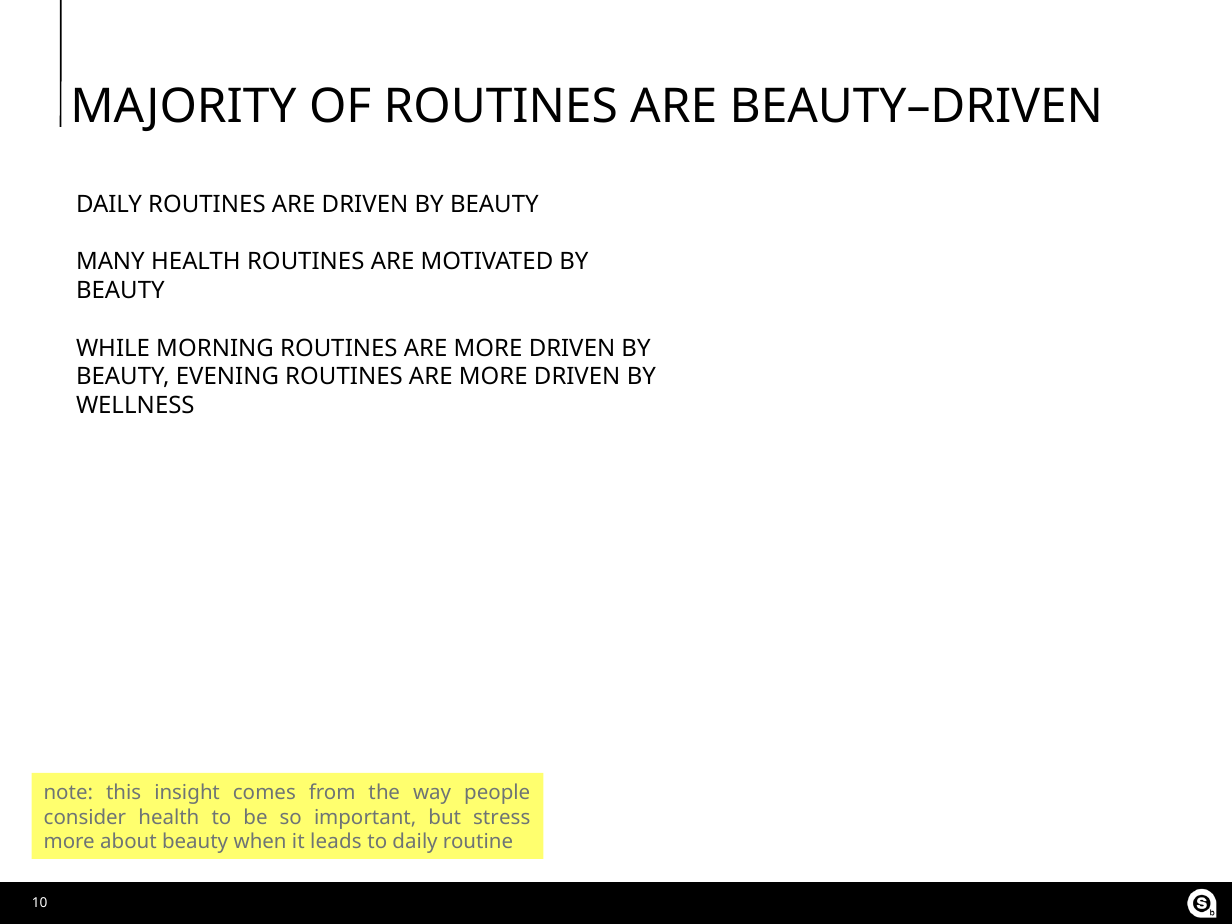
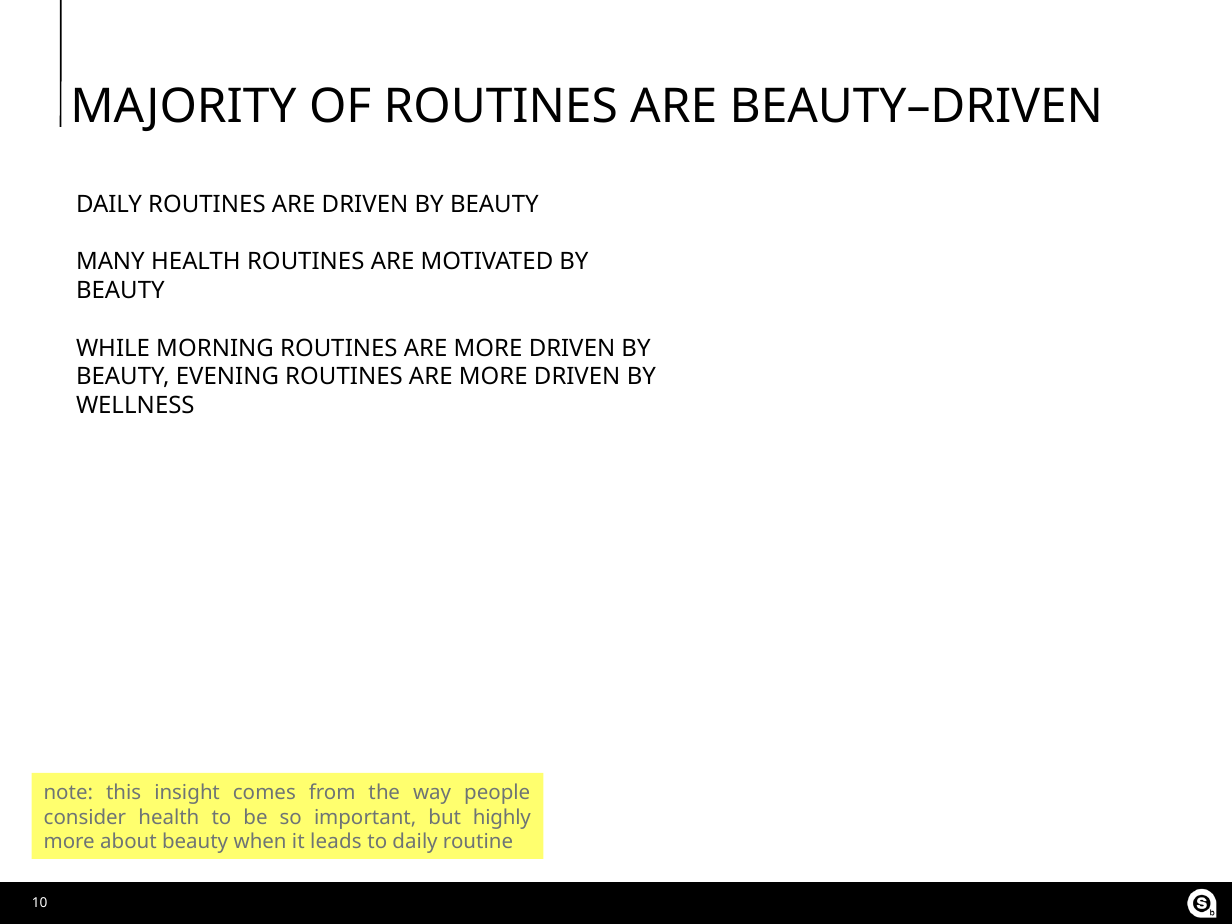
stress: stress -> highly (502, 817)
